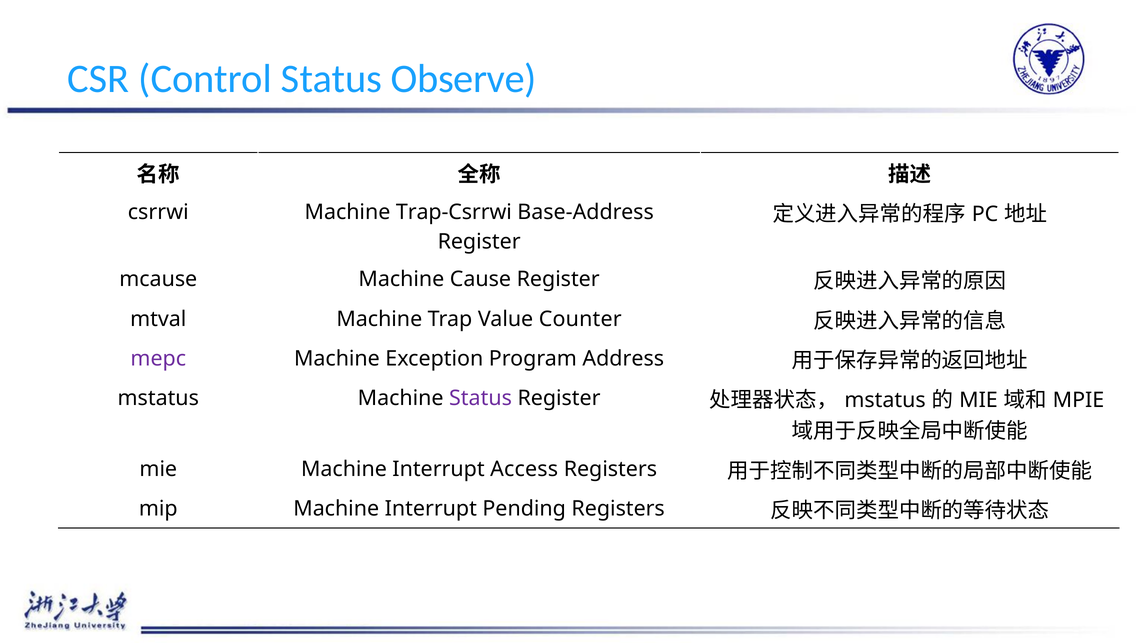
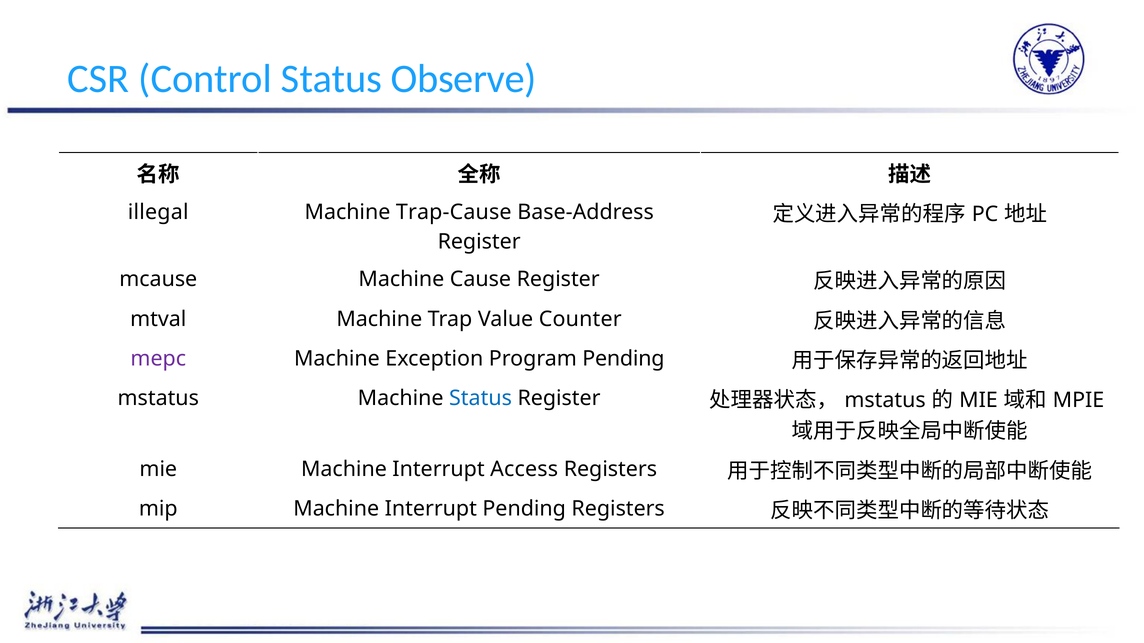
csrrwi: csrrwi -> illegal (158, 213)
Trap-Csrrwi: Trap-Csrrwi -> Trap-Cause (454, 213)
Program Address: Address -> Pending (623, 359)
Status colour: purple -> blue (480, 399)
